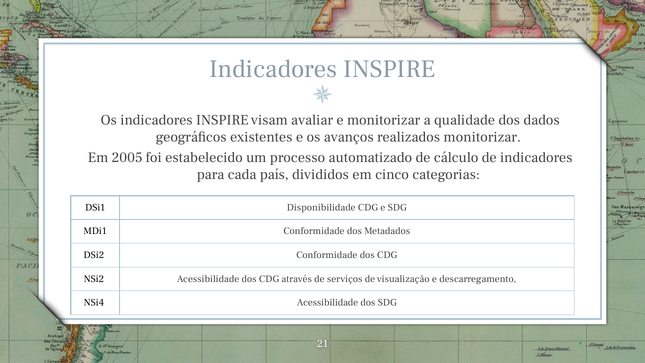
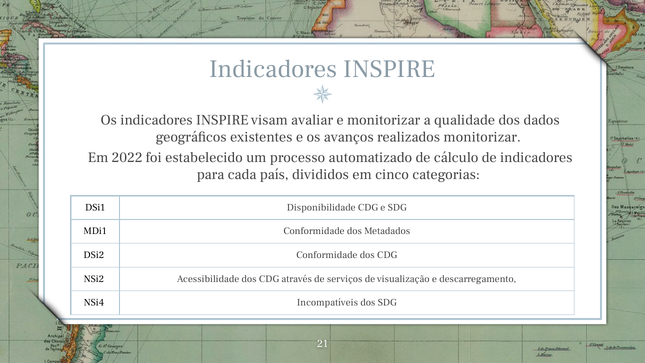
2005: 2005 -> 2022 (127, 157)
NSi4 Acessibilidade: Acessibilidade -> Incompatíveis (327, 302)
